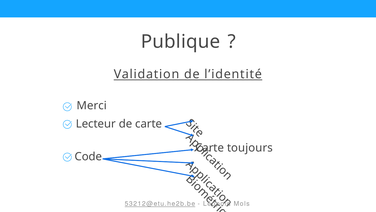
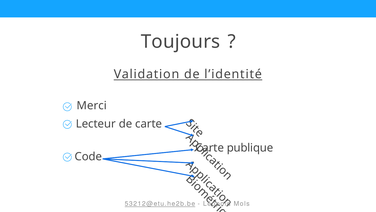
Publique: Publique -> Toujours (181, 42)
toujours: toujours -> publique (250, 148)
